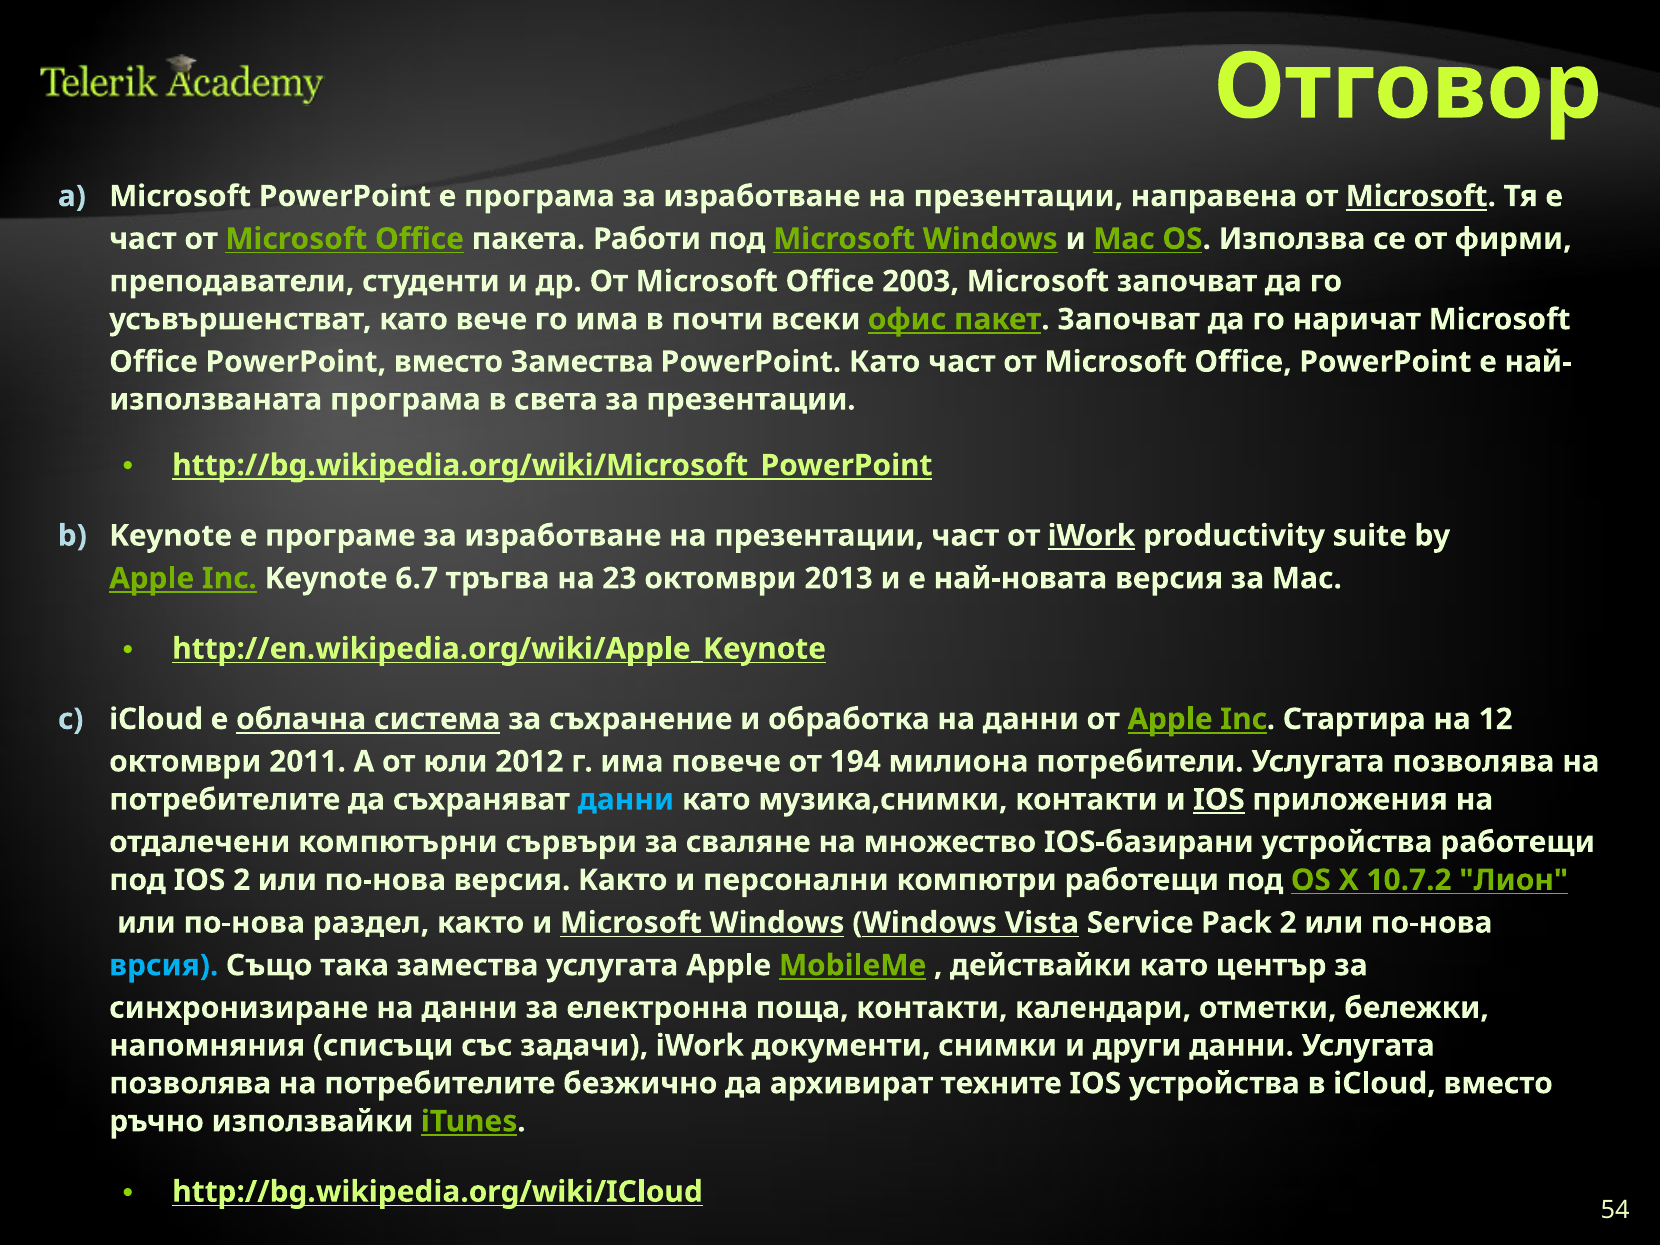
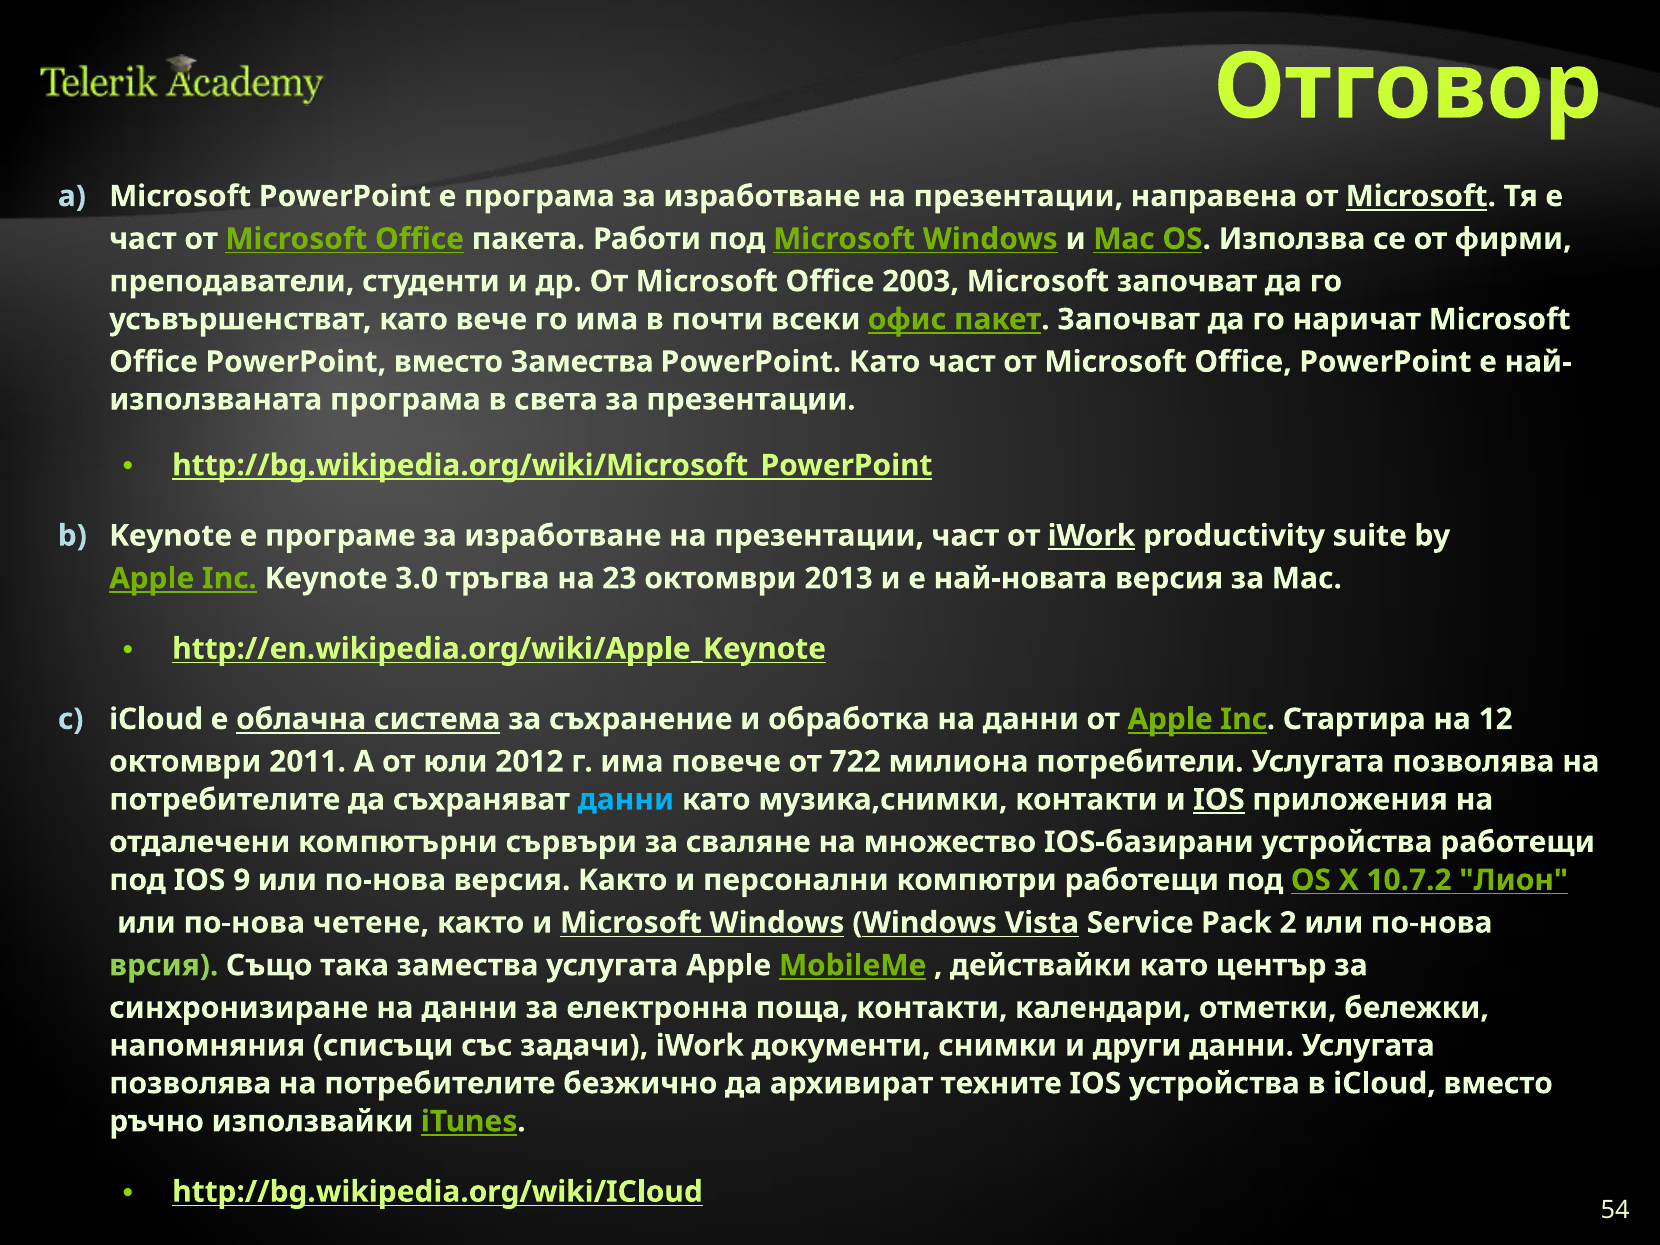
6.7: 6.7 -> 3.0 (417, 578)
194: 194 -> 722 (855, 762)
IOS 2: 2 -> 9 (242, 880)
раздел: раздел -> четене (371, 923)
врсия colour: light blue -> light green (164, 965)
